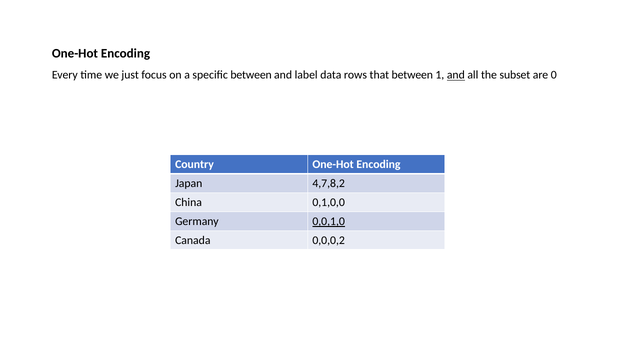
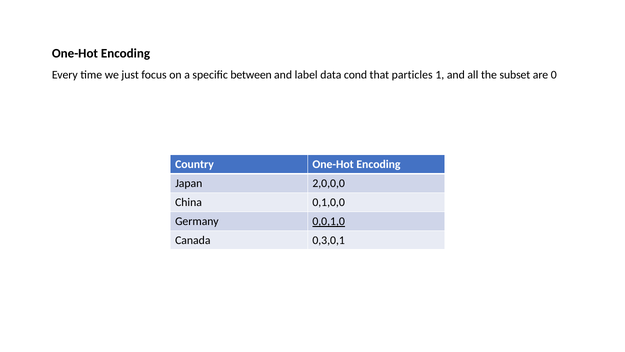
rows: rows -> cond (356, 75)
that between: between -> particles (412, 75)
and underline: present -> none (456, 75)
4,7,8,2: 4,7,8,2 -> 2,0,0,0 (329, 183)
0,0,0,2: 0,0,0,2 -> 0,3,0,1 (329, 240)
